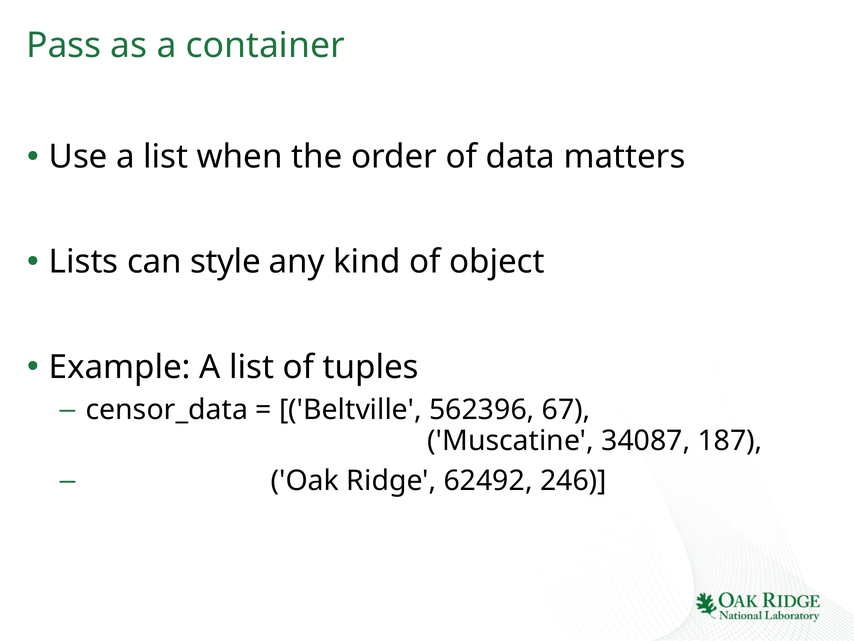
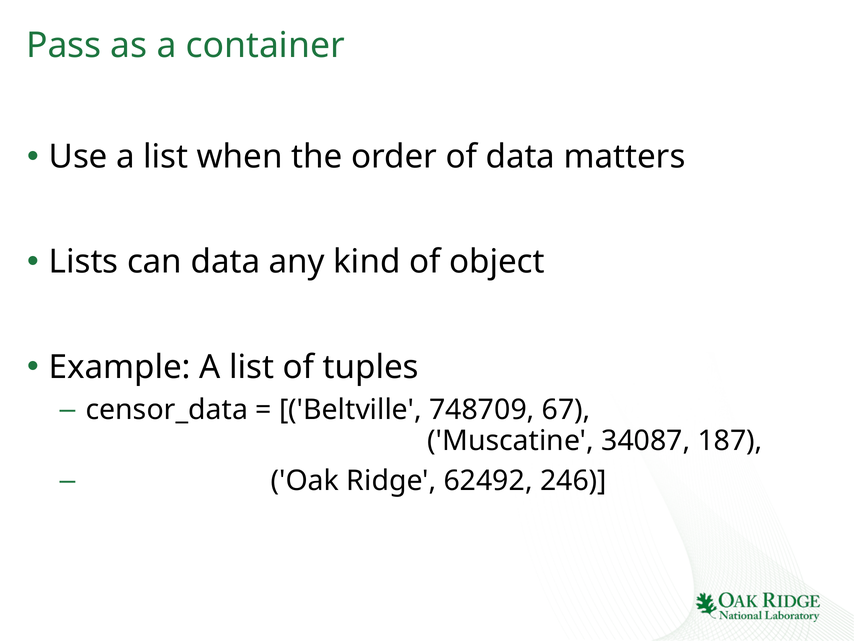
can style: style -> data (225, 262)
562396: 562396 -> 748709 (482, 410)
